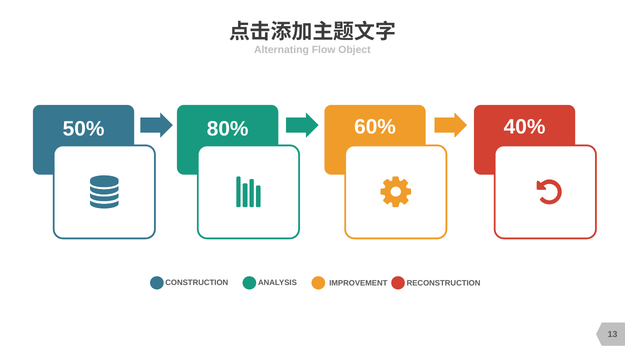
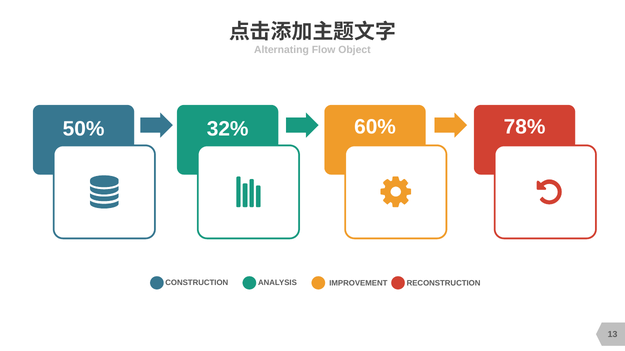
80%: 80% -> 32% (228, 129)
40%: 40% -> 78% (525, 127)
